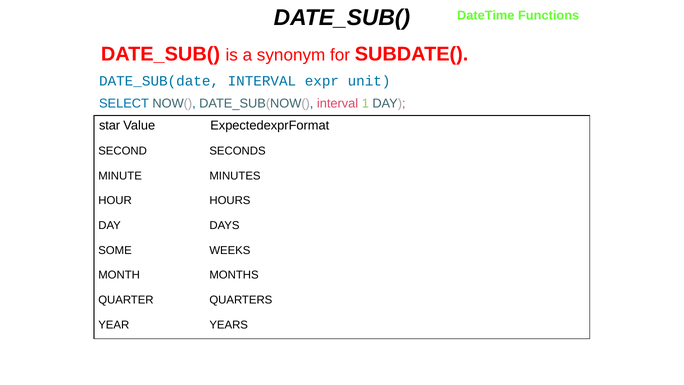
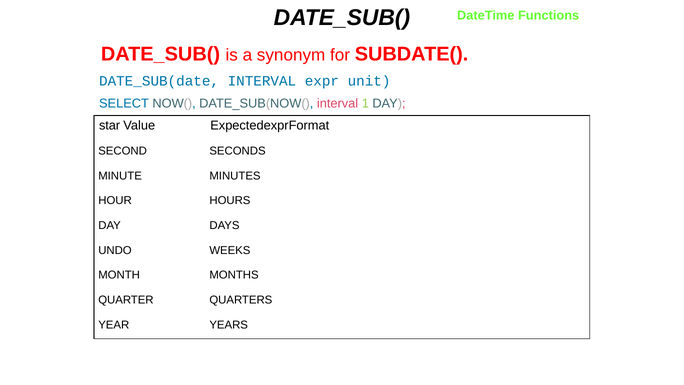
SOME: SOME -> UNDO (115, 250)
